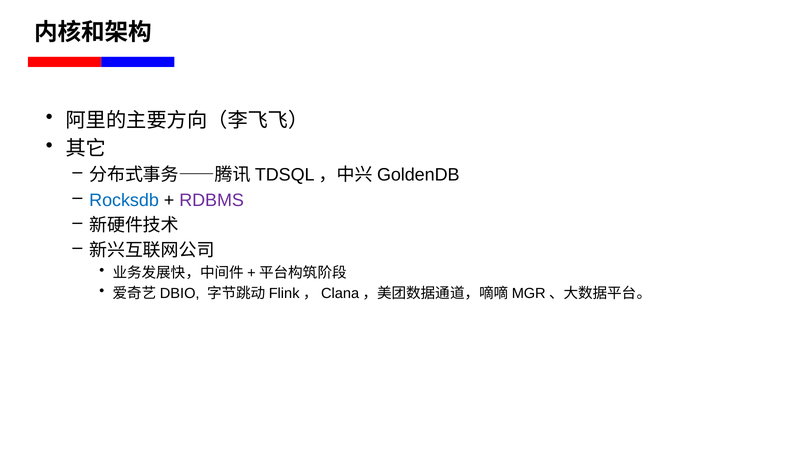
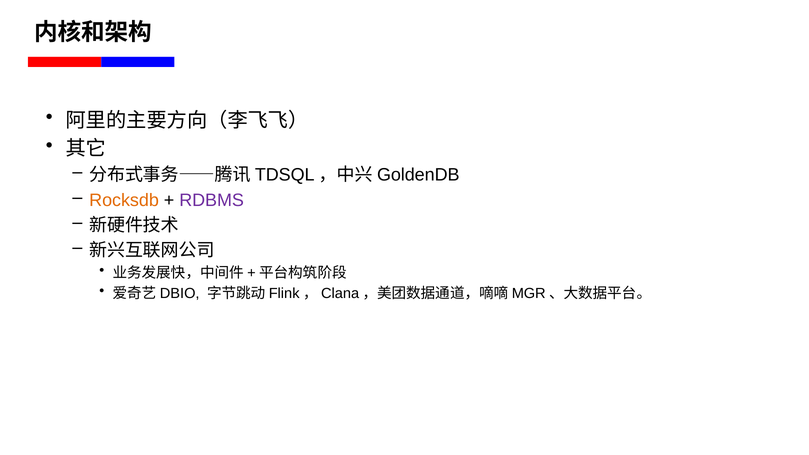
Rocksdb colour: blue -> orange (124, 200)
